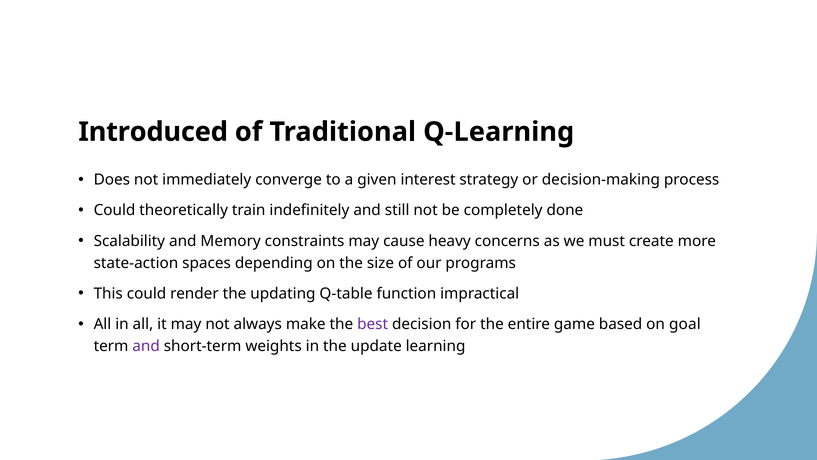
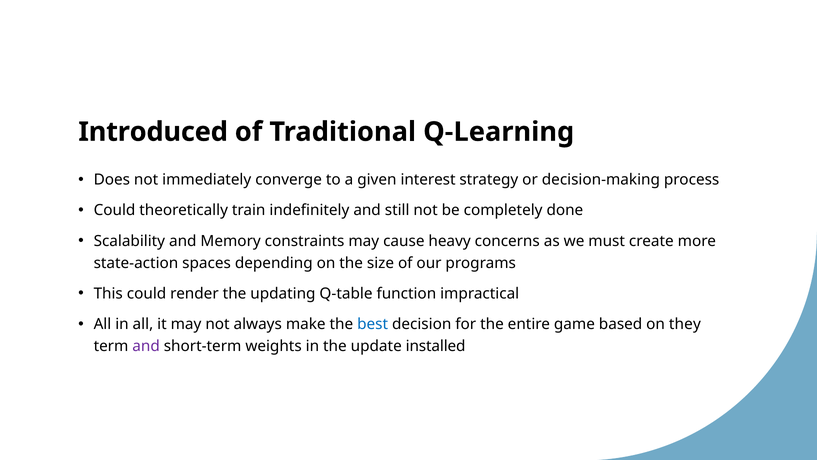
best colour: purple -> blue (373, 324)
goal: goal -> they (685, 324)
learning: learning -> installed (436, 346)
